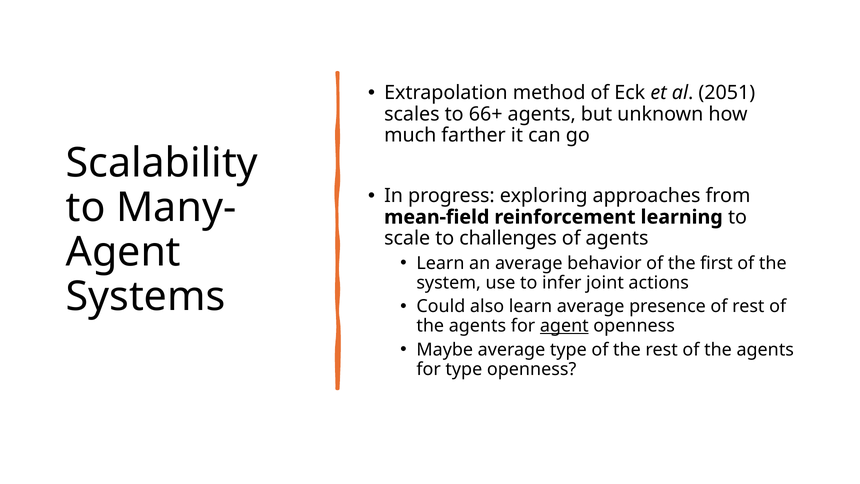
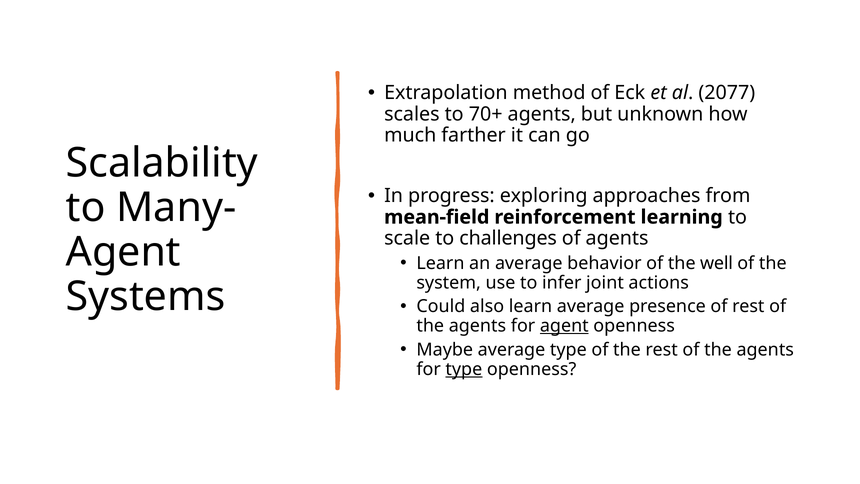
2051: 2051 -> 2077 (727, 93)
66+: 66+ -> 70+ (486, 114)
first: first -> well (716, 263)
type underline: none -> present (464, 369)
